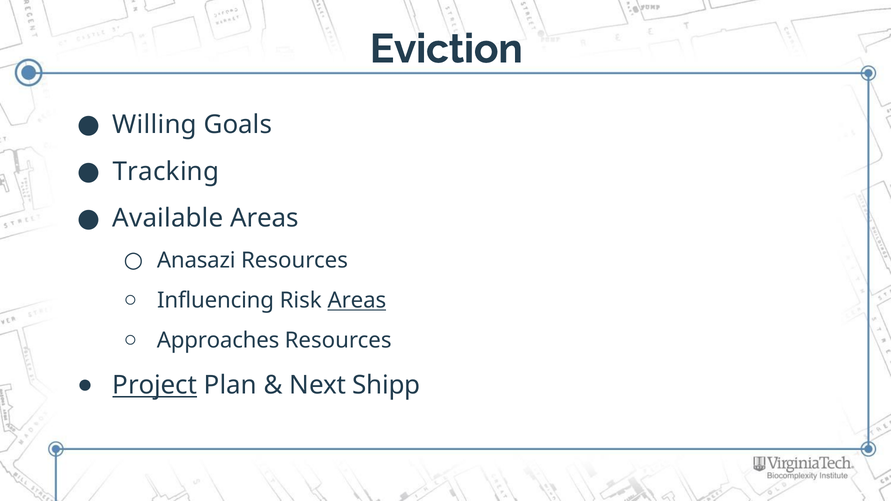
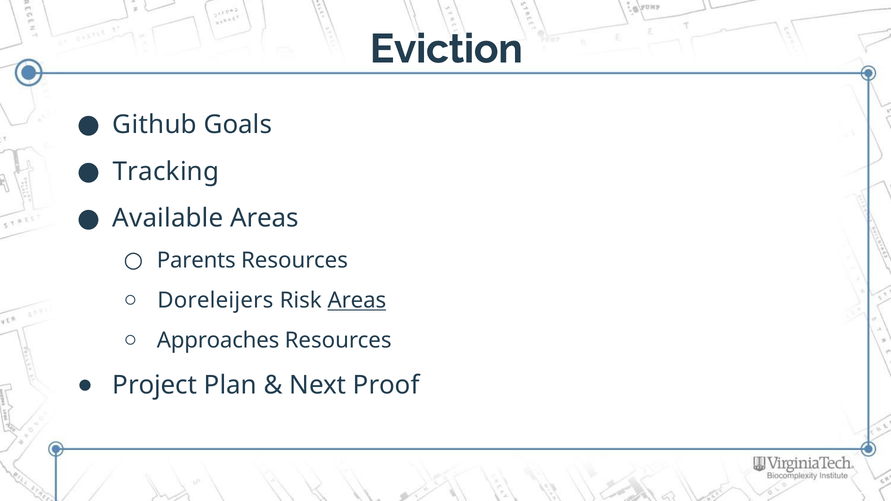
Willing: Willing -> Github (155, 125)
Anasazi: Anasazi -> Parents (196, 260)
Influencing: Influencing -> Doreleijers (215, 301)
Project underline: present -> none (155, 386)
Shipp: Shipp -> Proof (386, 386)
